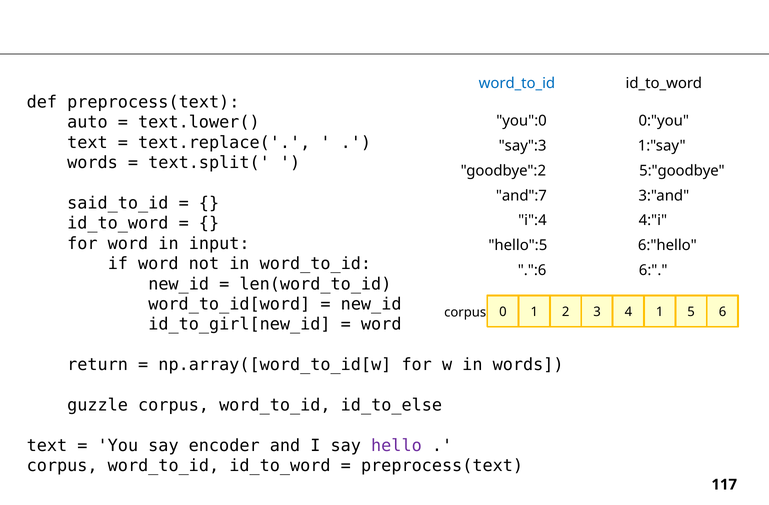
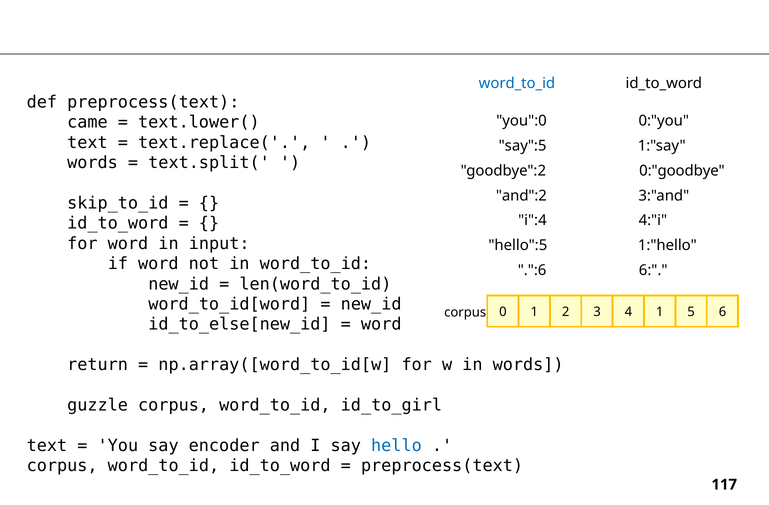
auto: auto -> came (87, 122)
say":3: say":3 -> say":5 (523, 146)
5:"goodbye: 5:"goodbye -> 0:"goodbye (682, 171)
and":7: and":7 -> and":2 (521, 196)
said_to_id: said_to_id -> skip_to_id (118, 203)
6:"hello: 6:"hello -> 1:"hello (667, 245)
id_to_girl[new_id: id_to_girl[new_id -> id_to_else[new_id (239, 324)
id_to_else: id_to_else -> id_to_girl (391, 405)
hello colour: purple -> blue (396, 446)
